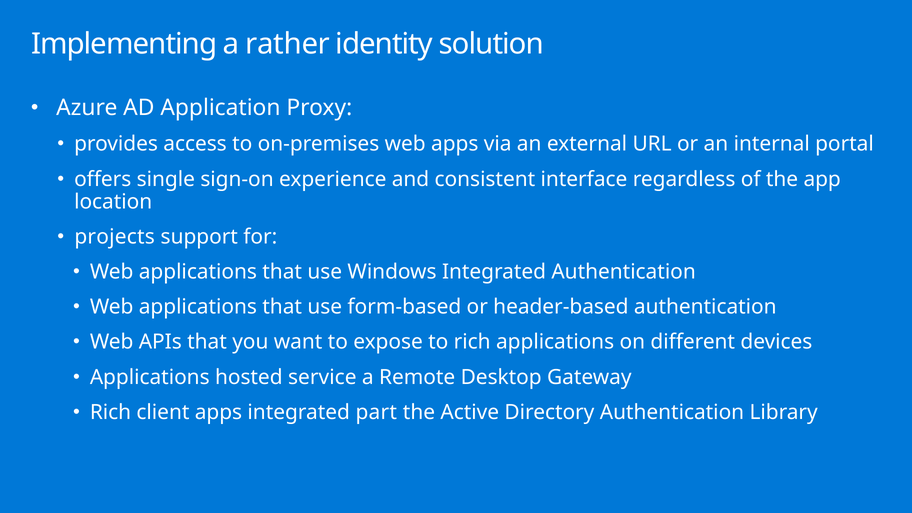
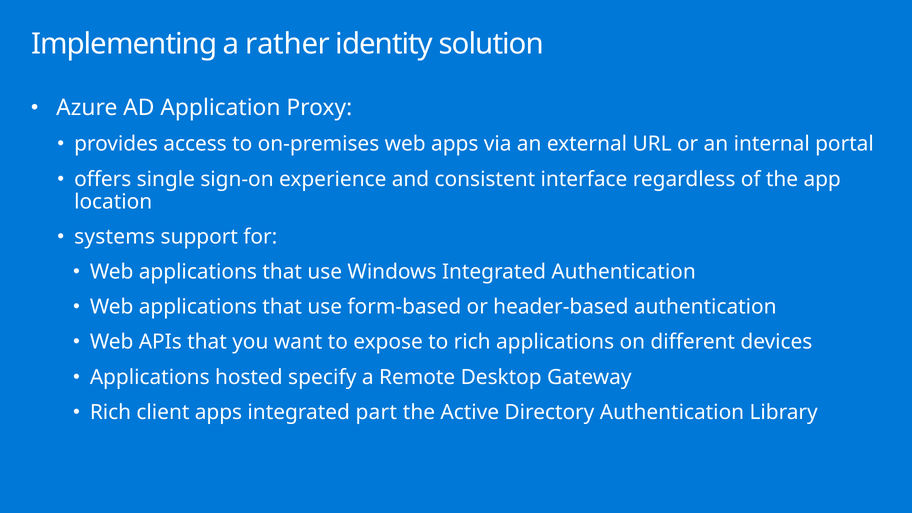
projects: projects -> systems (115, 237)
service: service -> specify (322, 377)
